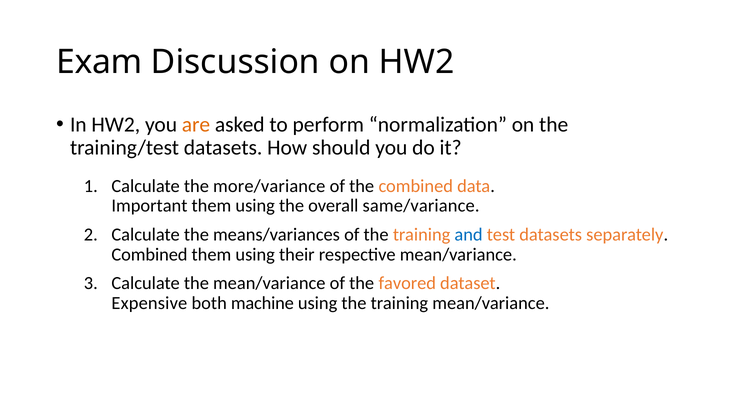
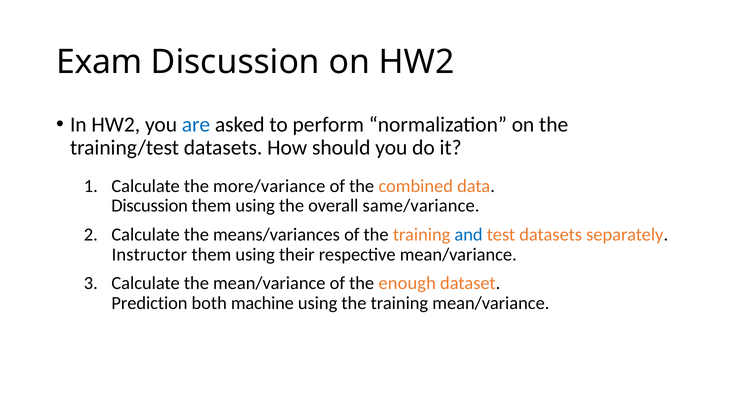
are colour: orange -> blue (196, 125)
Important: Important -> Discussion (150, 206)
Combined: Combined -> Instructor (149, 254)
favored: favored -> enough (407, 283)
Expensive: Expensive -> Prediction (149, 303)
